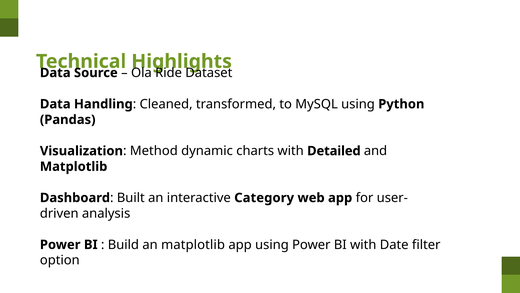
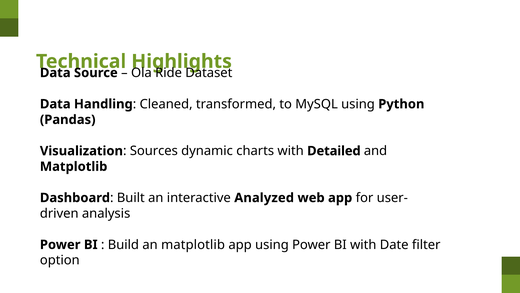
Method: Method -> Sources (154, 151)
Category: Category -> Analyzed (264, 197)
